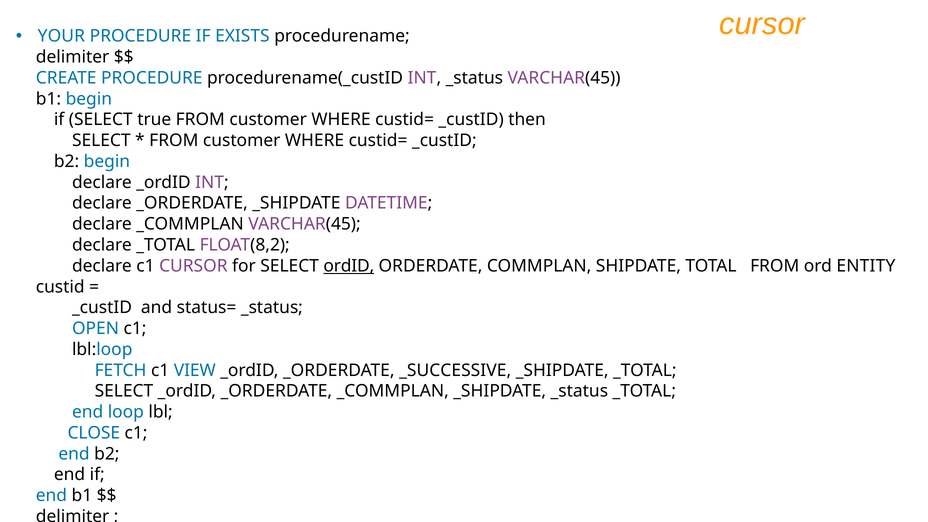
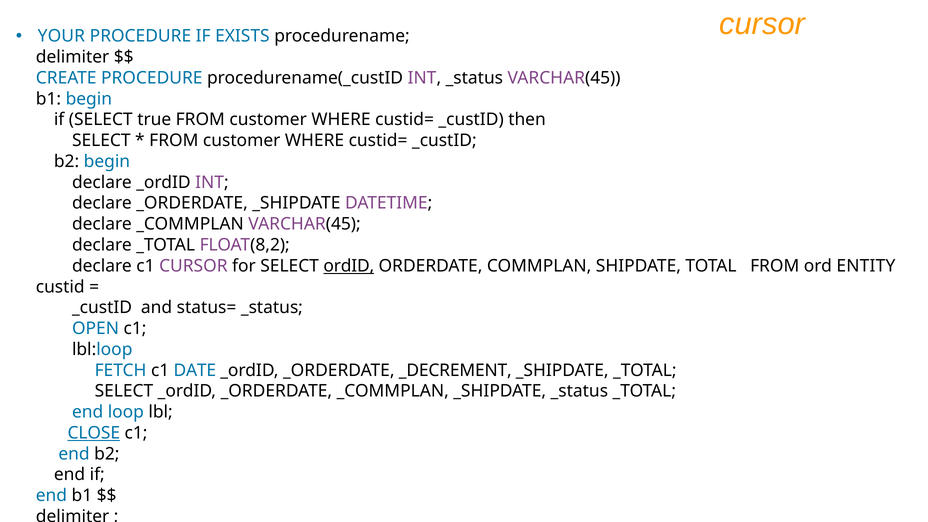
VIEW: VIEW -> DATE (195, 370)
_SUCCESSIVE: _SUCCESSIVE -> _DECREMENT (455, 370)
CLOSE underline: none -> present (94, 433)
